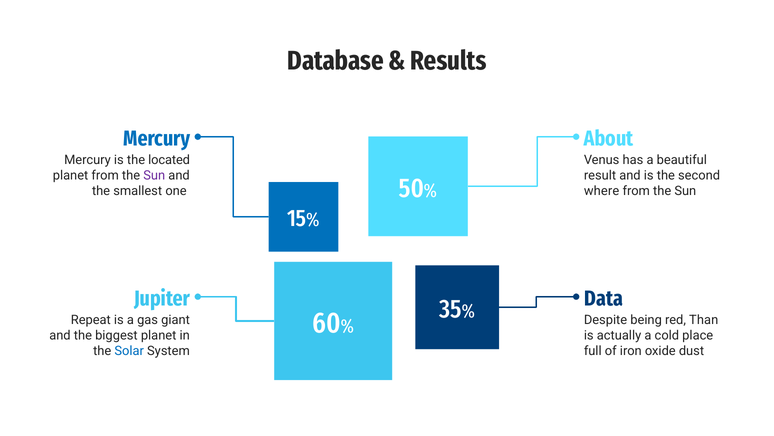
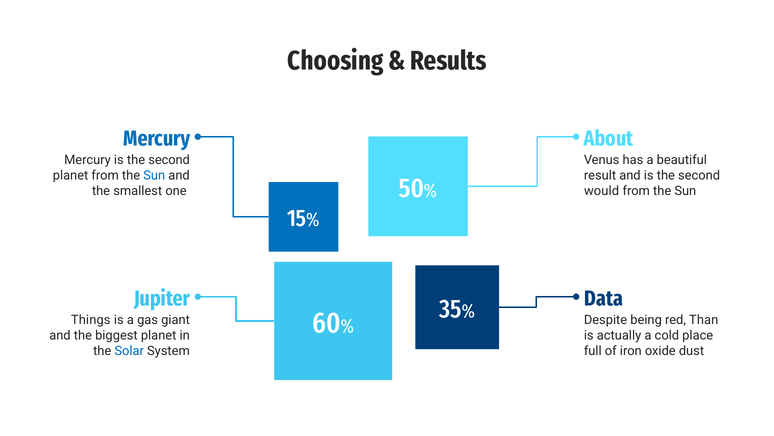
Database: Database -> Choosing (335, 61)
Mercury is the located: located -> second (169, 160)
Sun colour: purple -> blue (154, 175)
where: where -> would (602, 191)
Repeat: Repeat -> Things (91, 320)
